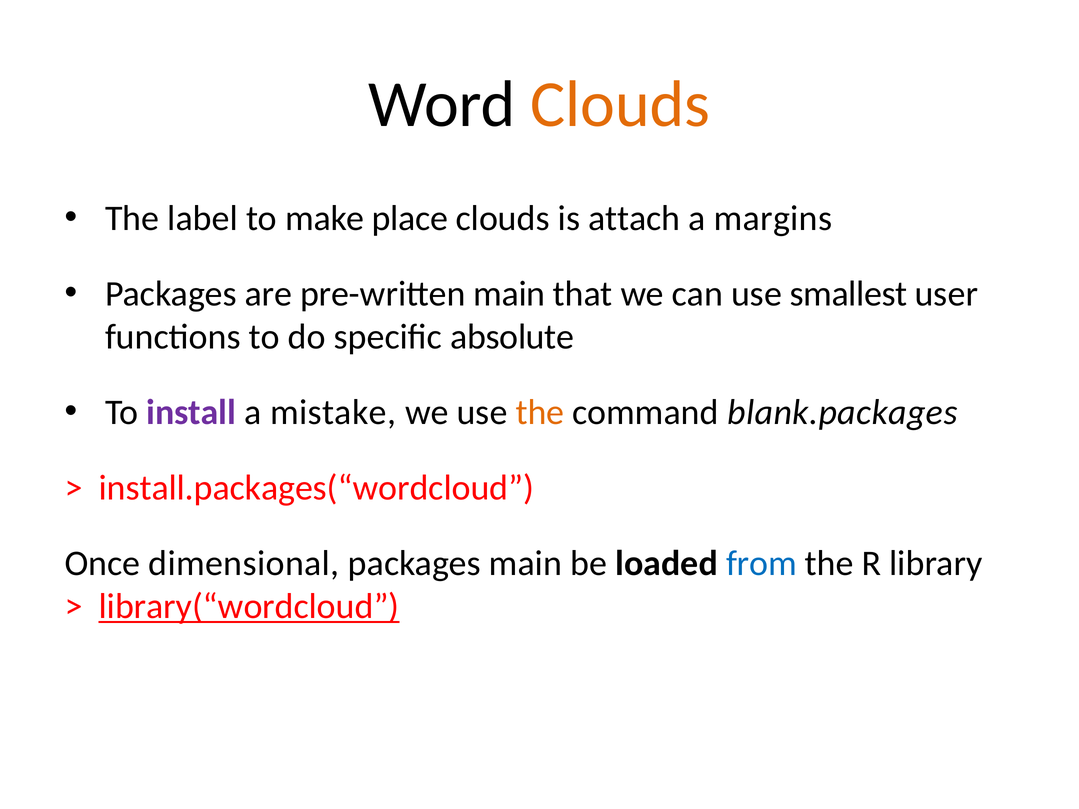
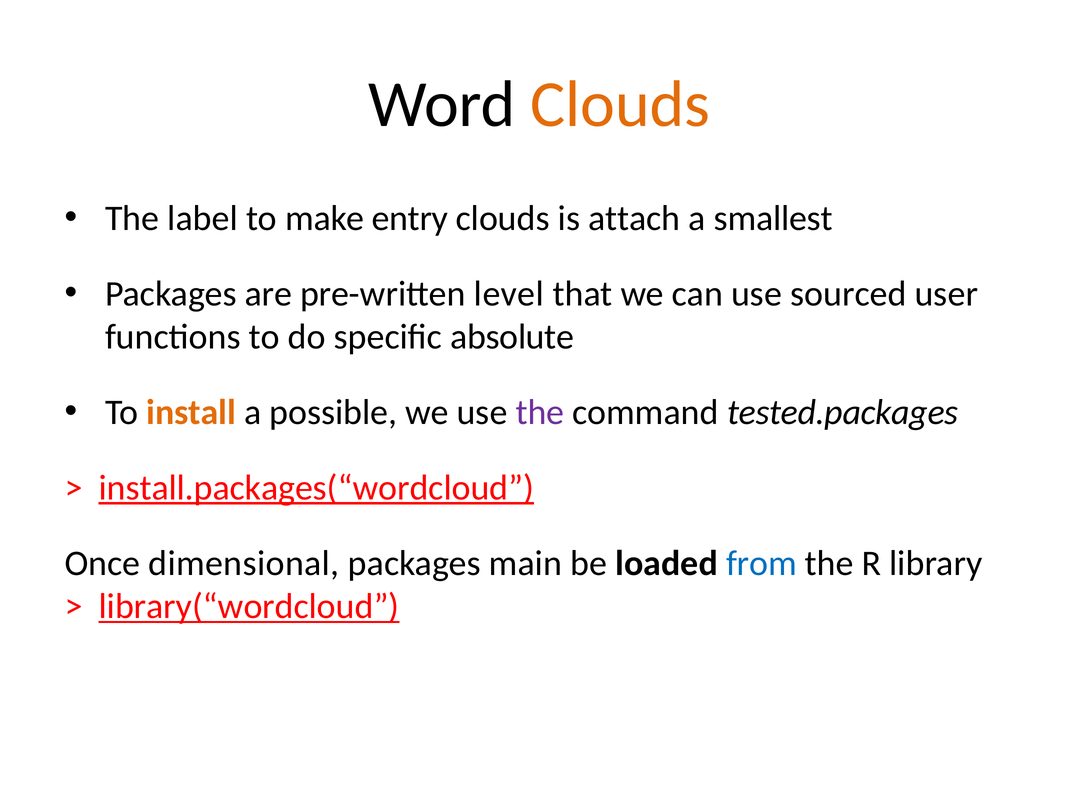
place: place -> entry (410, 218)
margins: margins -> smallest (773, 218)
pre-written main: main -> level (509, 294)
smallest: smallest -> sourced (848, 294)
install colour: purple -> orange (191, 412)
mistake: mistake -> possible (333, 412)
the colour: orange -> purple (540, 412)
blank.packages: blank.packages -> tested.packages (843, 412)
install.packages(“wordcloud underline: none -> present (316, 488)
